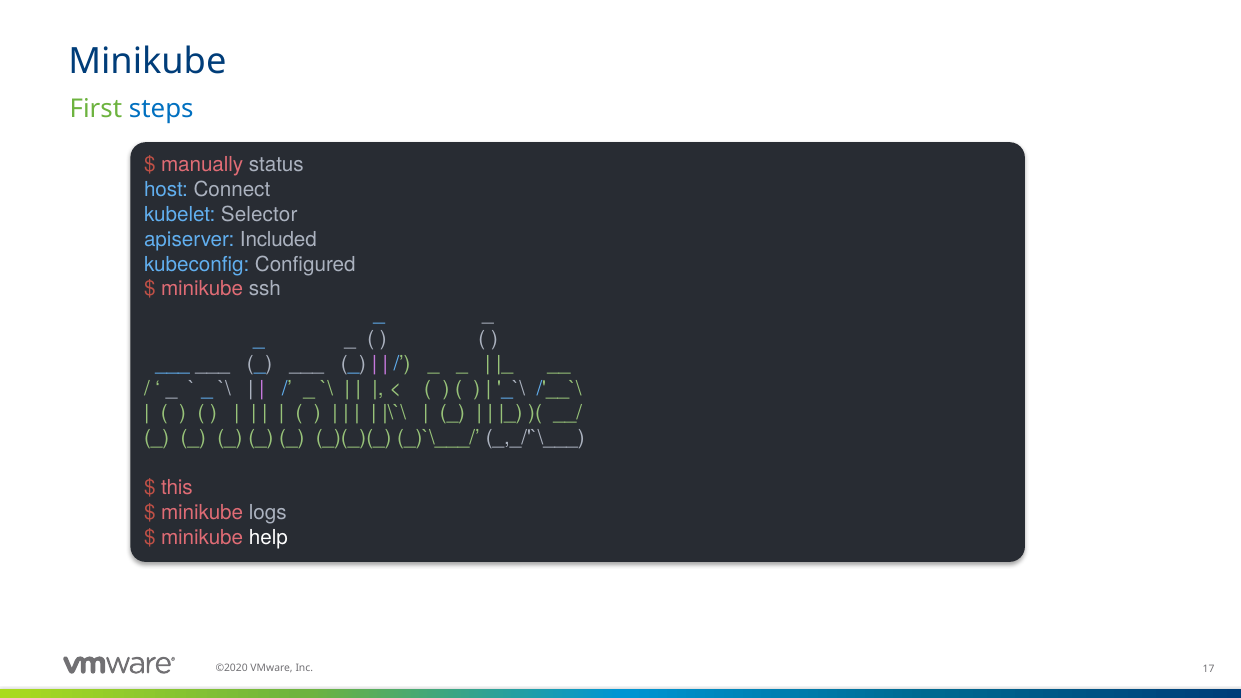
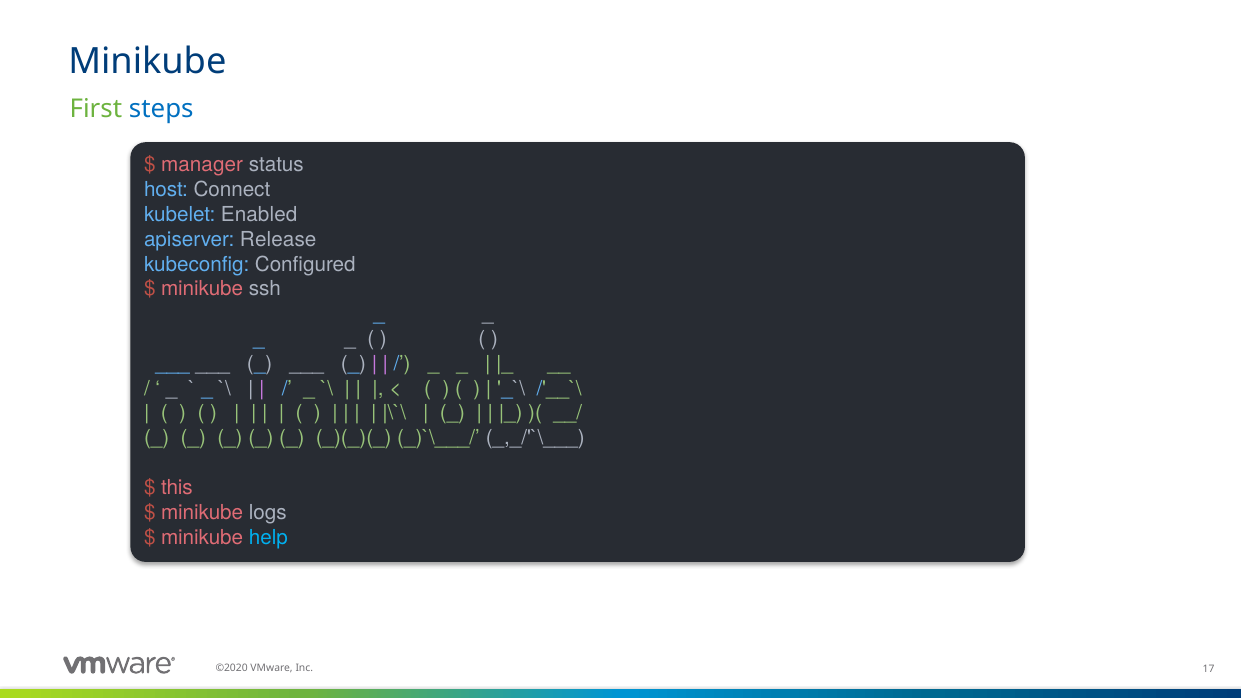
manually: manually -> manager (202, 165)
Selector: Selector -> Enabled (259, 215)
Included: Included -> Release (278, 240)
help colour: white -> light blue (268, 537)
